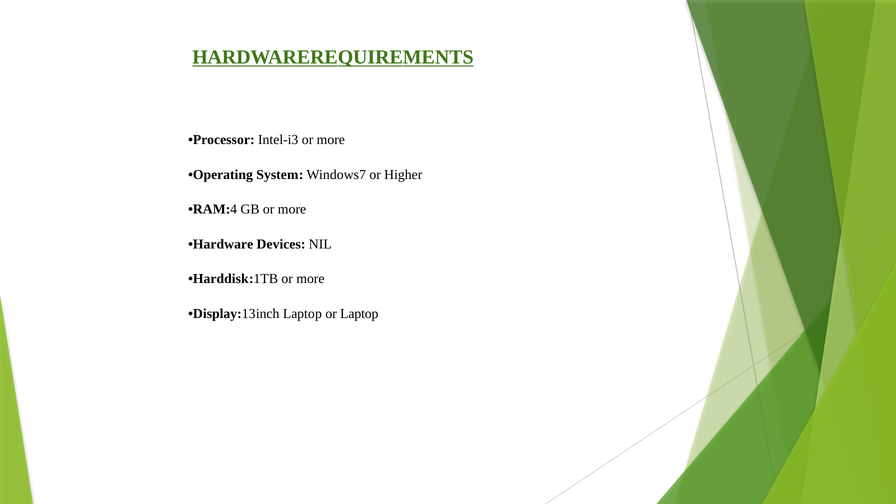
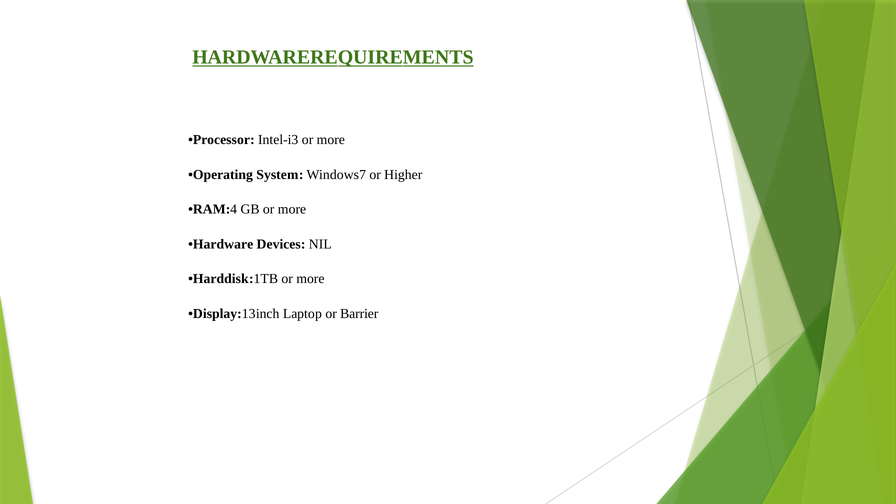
or Laptop: Laptop -> Barrier (359, 314)
